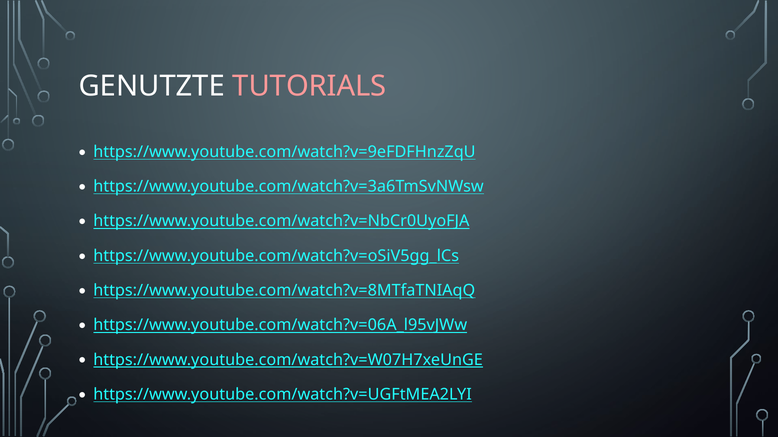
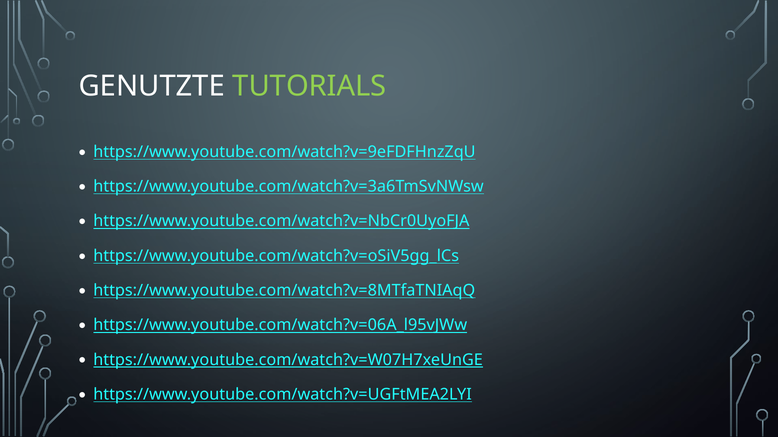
TUTORIALS colour: pink -> light green (309, 86)
